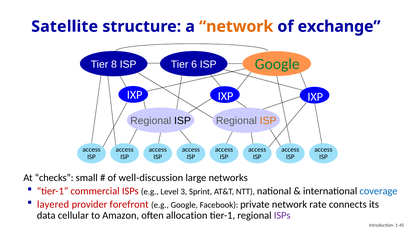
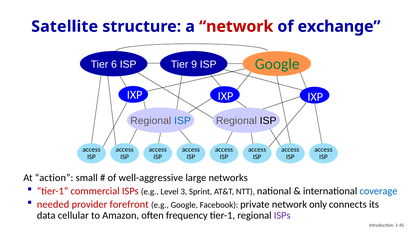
network colour: orange -> red (236, 27)
8: 8 -> 6 (114, 65)
6: 6 -> 9 (194, 65)
ISP colour: black -> blue (182, 121)
ISP colour: orange -> black (268, 121)
checks: checks -> action (54, 178)
well-discussion: well-discussion -> well-aggressive (151, 178)
layered: layered -> needed (53, 205)
rate: rate -> only (318, 205)
allocation: allocation -> frequency (187, 216)
